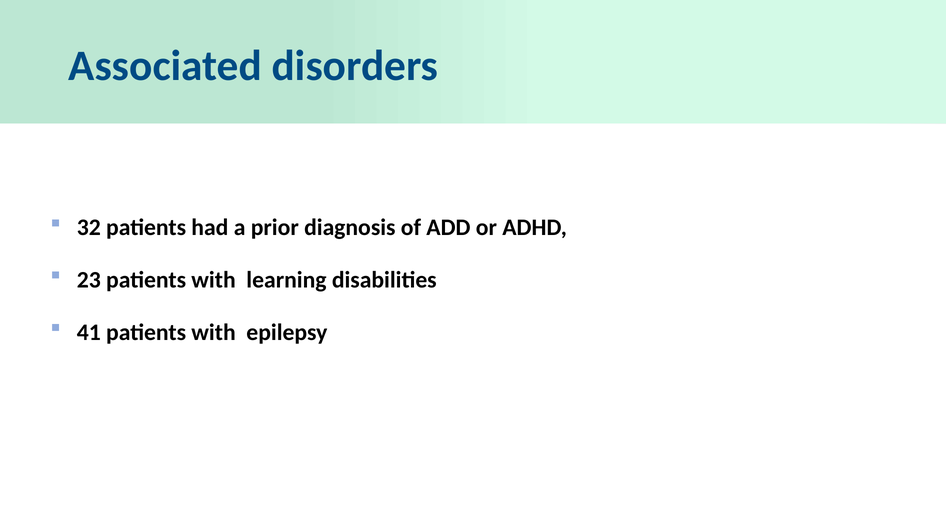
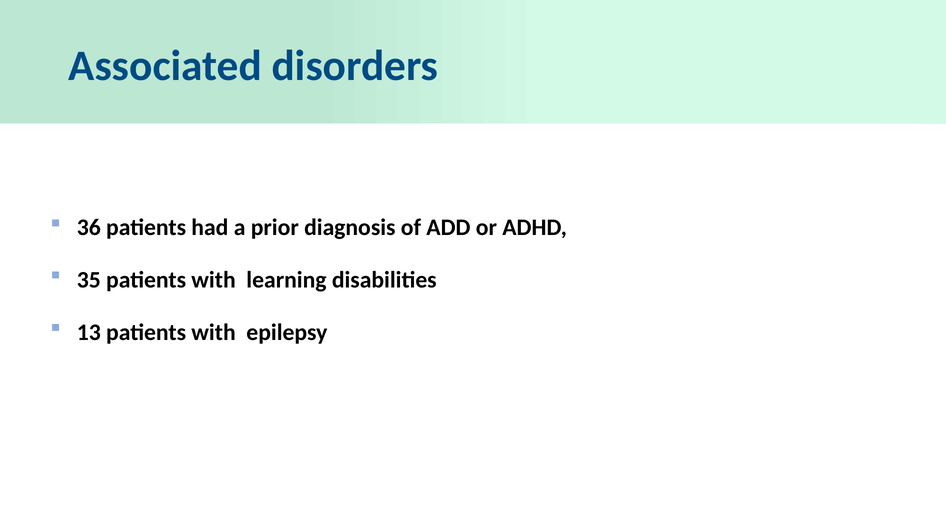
32: 32 -> 36 (89, 228)
23: 23 -> 35 (89, 280)
41: 41 -> 13 (89, 332)
